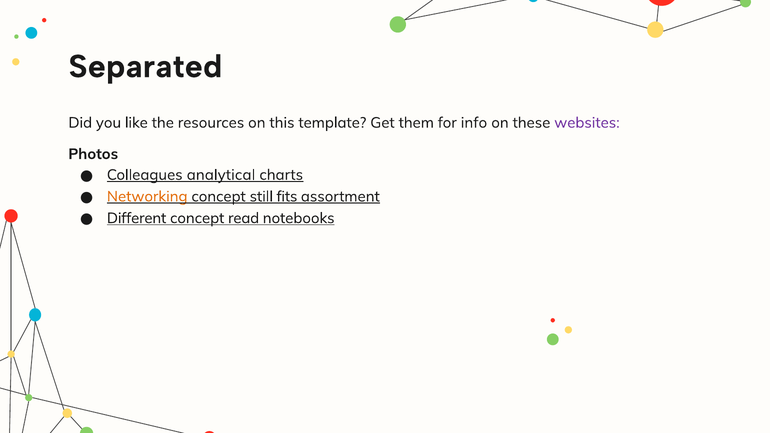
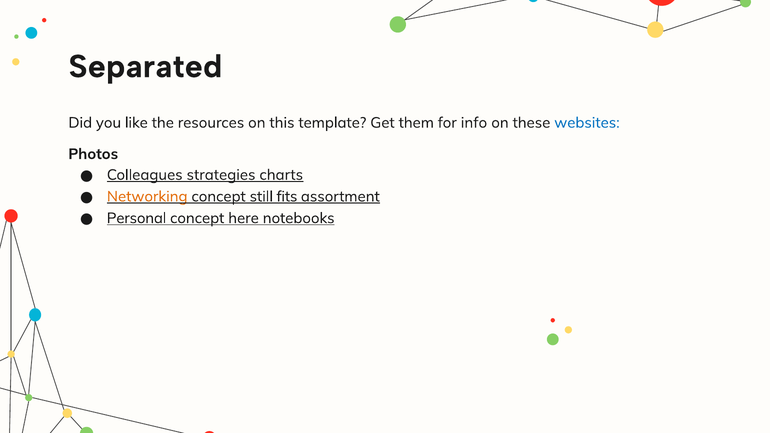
websites colour: purple -> blue (587, 123)
analytical: analytical -> strategies (221, 175)
Different: Different -> Personal (137, 218)
read: read -> here (244, 218)
